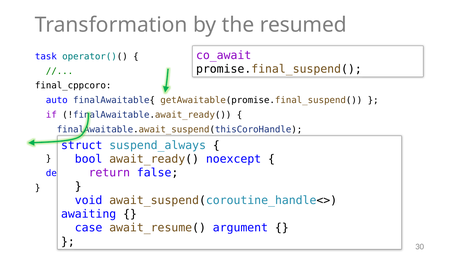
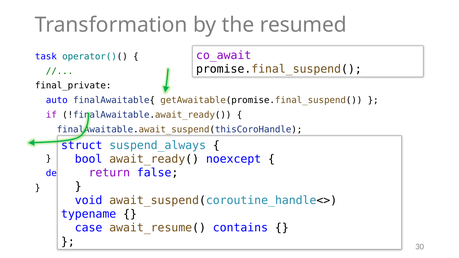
final_cppcoro: final_cppcoro -> final_private (73, 86)
awaiting: awaiting -> typename (89, 214)
argument: argument -> contains (240, 228)
